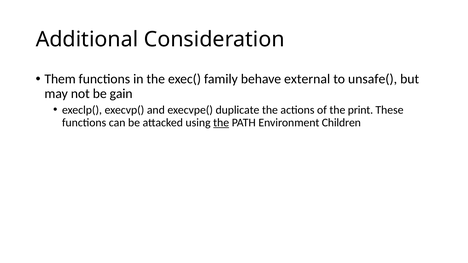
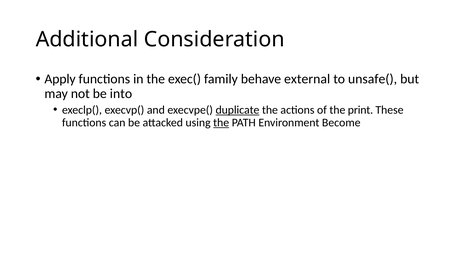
Them: Them -> Apply (60, 79)
gain: gain -> into (121, 94)
duplicate underline: none -> present (237, 110)
Children: Children -> Become (341, 123)
